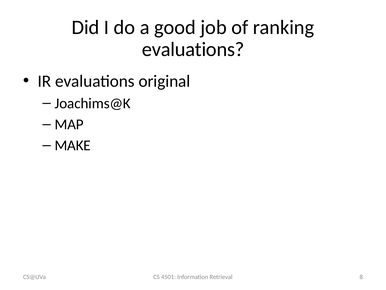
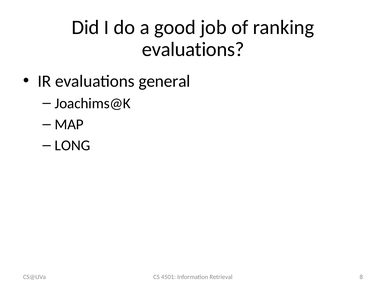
original: original -> general (164, 81)
MAKE: MAKE -> LONG (73, 145)
